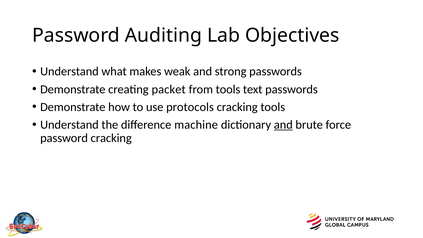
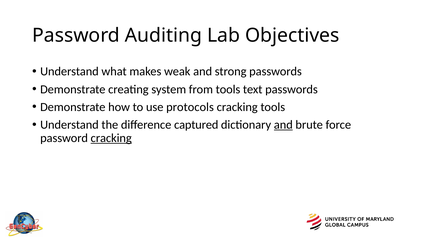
packet: packet -> system (169, 89)
machine: machine -> captured (196, 125)
cracking underline: none -> present (111, 138)
